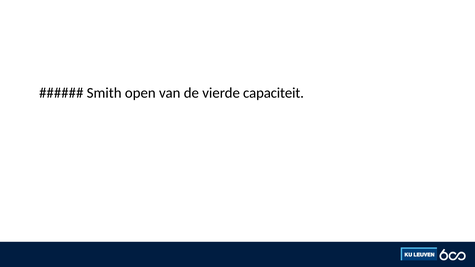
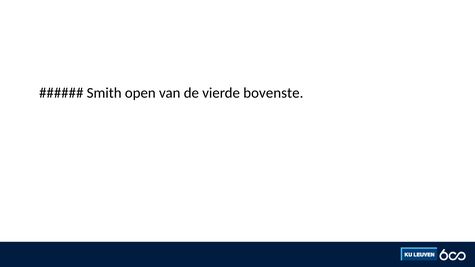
capaciteit: capaciteit -> bovenste (273, 93)
